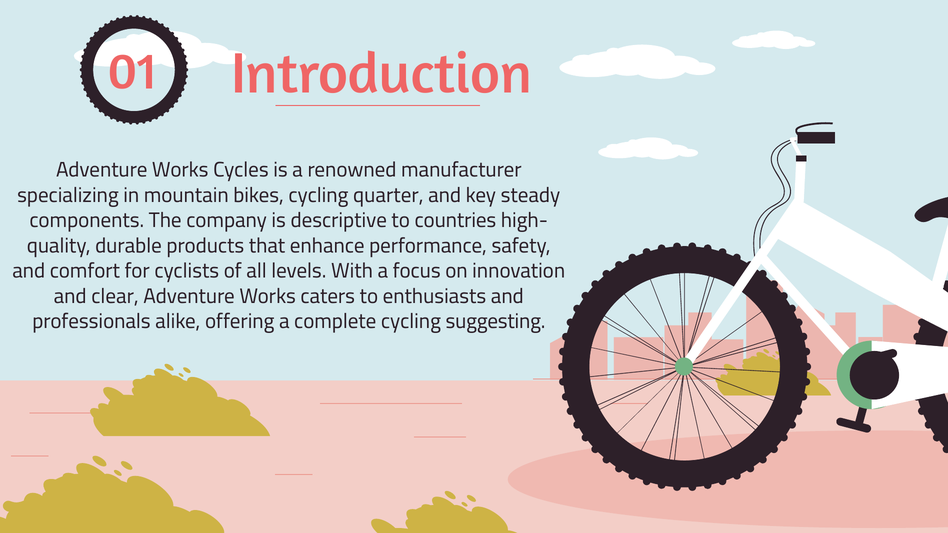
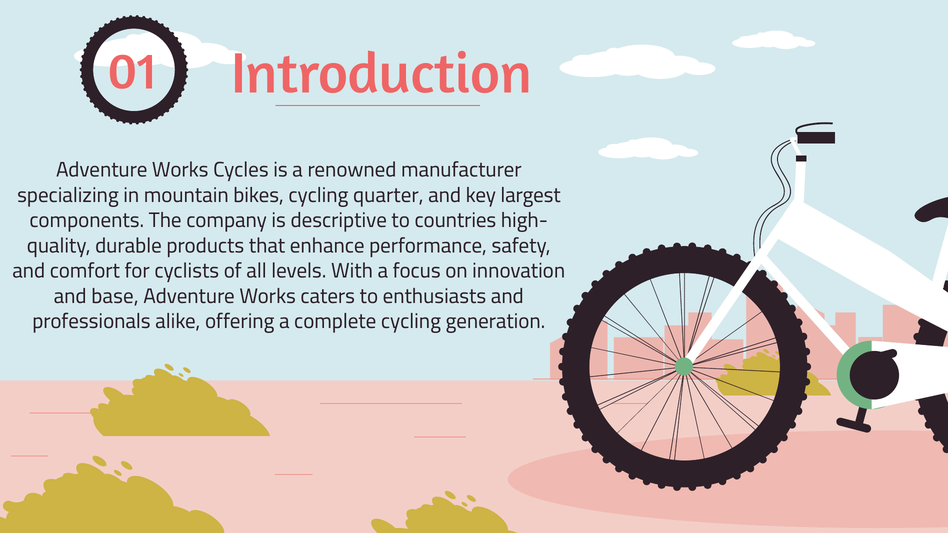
steady: steady -> largest (531, 195)
clear: clear -> base (115, 296)
suggesting: suggesting -> generation (495, 321)
